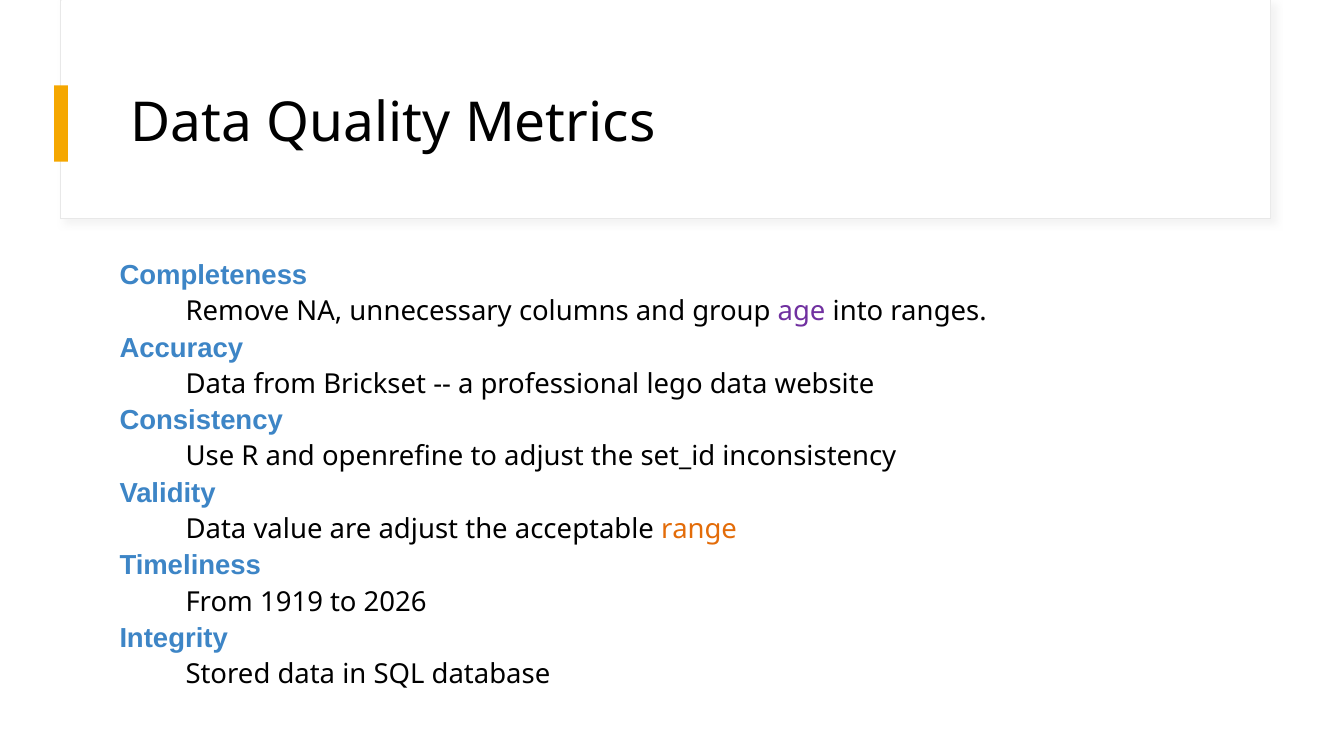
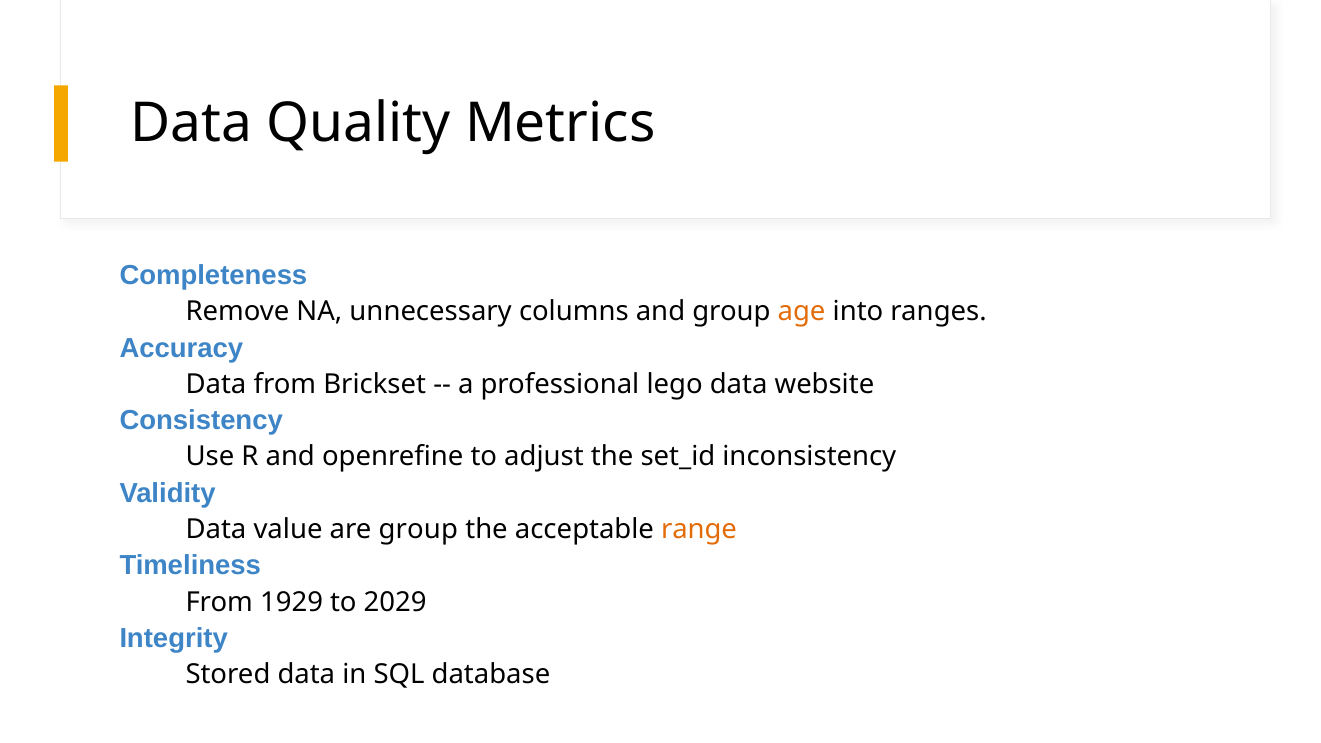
age colour: purple -> orange (802, 312)
are adjust: adjust -> group (418, 530)
1919: 1919 -> 1929 (292, 602)
2026: 2026 -> 2029 (395, 602)
